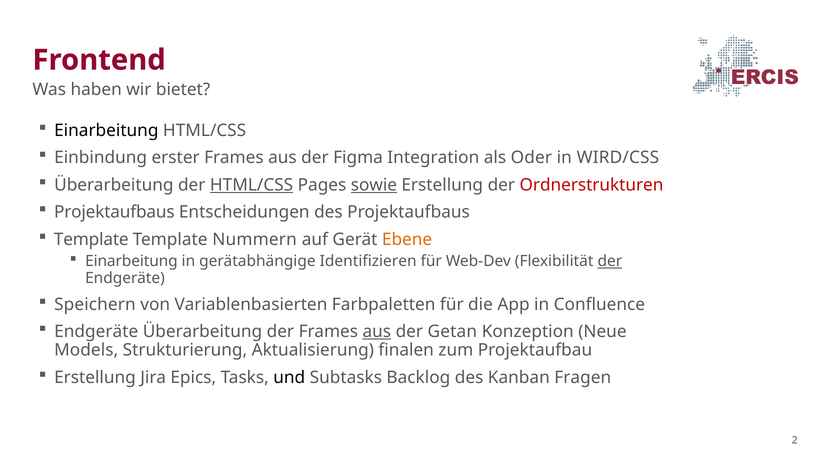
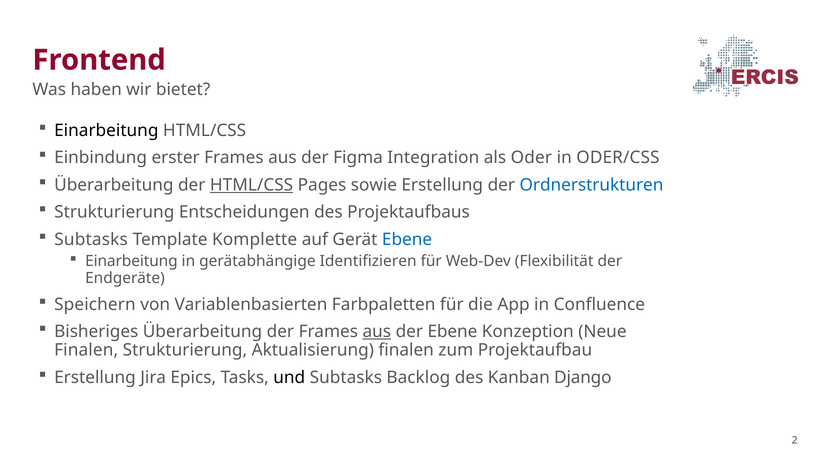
WIRD/CSS: WIRD/CSS -> ODER/CSS (618, 158)
sowie underline: present -> none (374, 185)
Ordnerstrukturen colour: red -> blue (591, 185)
Projektaufbaus: Projektaufbaus -> Strukturierung (114, 212)
Template: Template -> Subtasks (91, 239)
Nummern: Nummern -> Komplette (255, 239)
Ebene colour: orange -> blue (407, 239)
der underline: present -> none (610, 261)
Endgeräte: Endgeräte -> Bisheriges (96, 331)
der Getan: Getan -> Ebene (452, 331)
Models: Models -> Finalen (86, 350)
Fragen: Fragen -> Django (583, 377)
